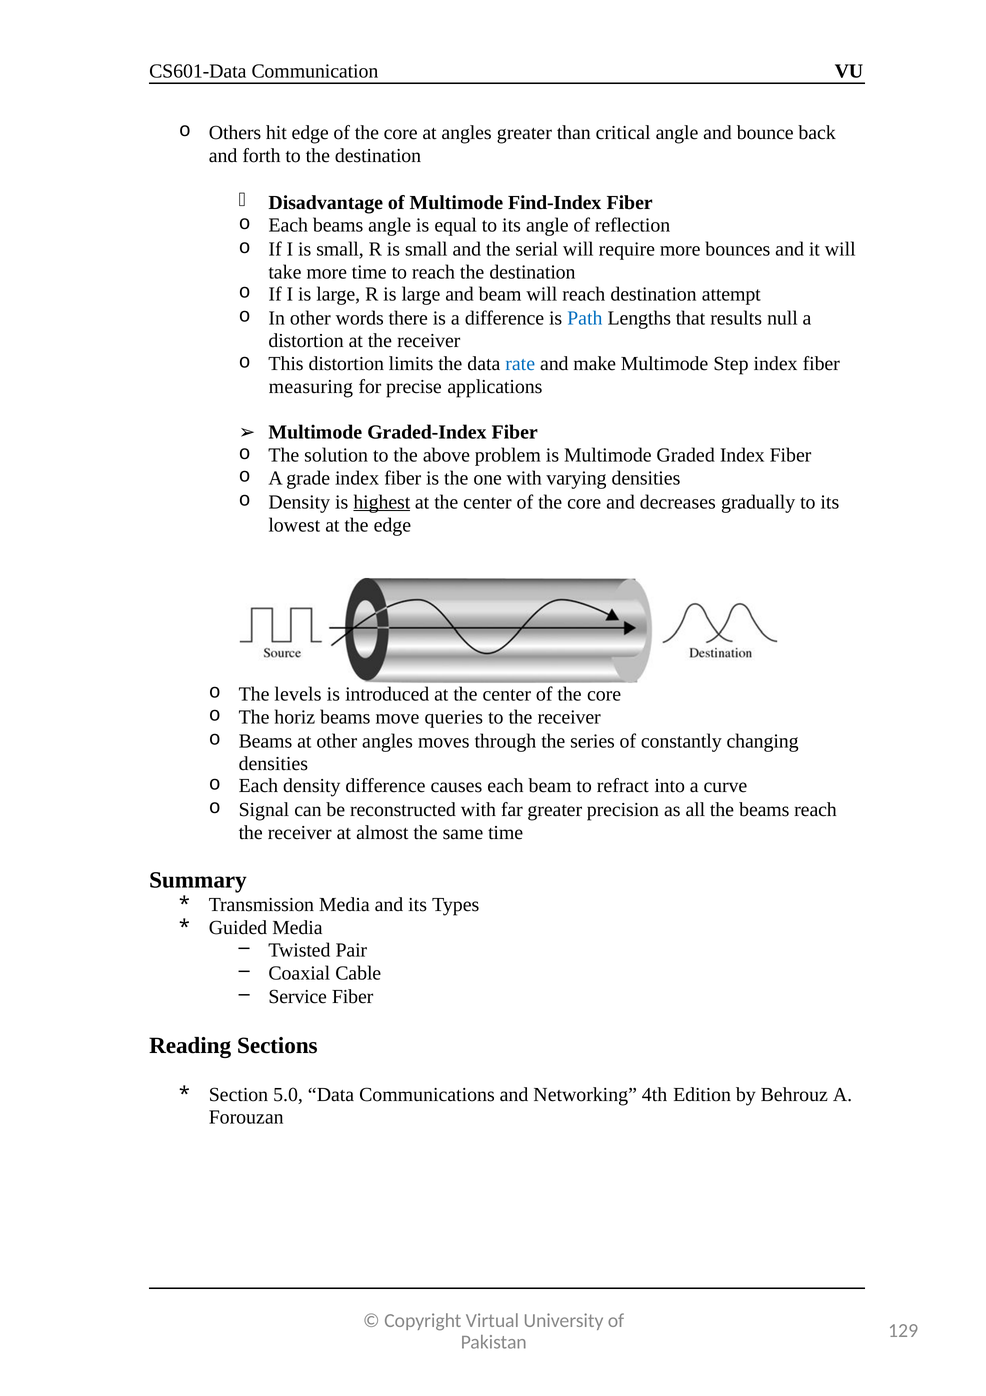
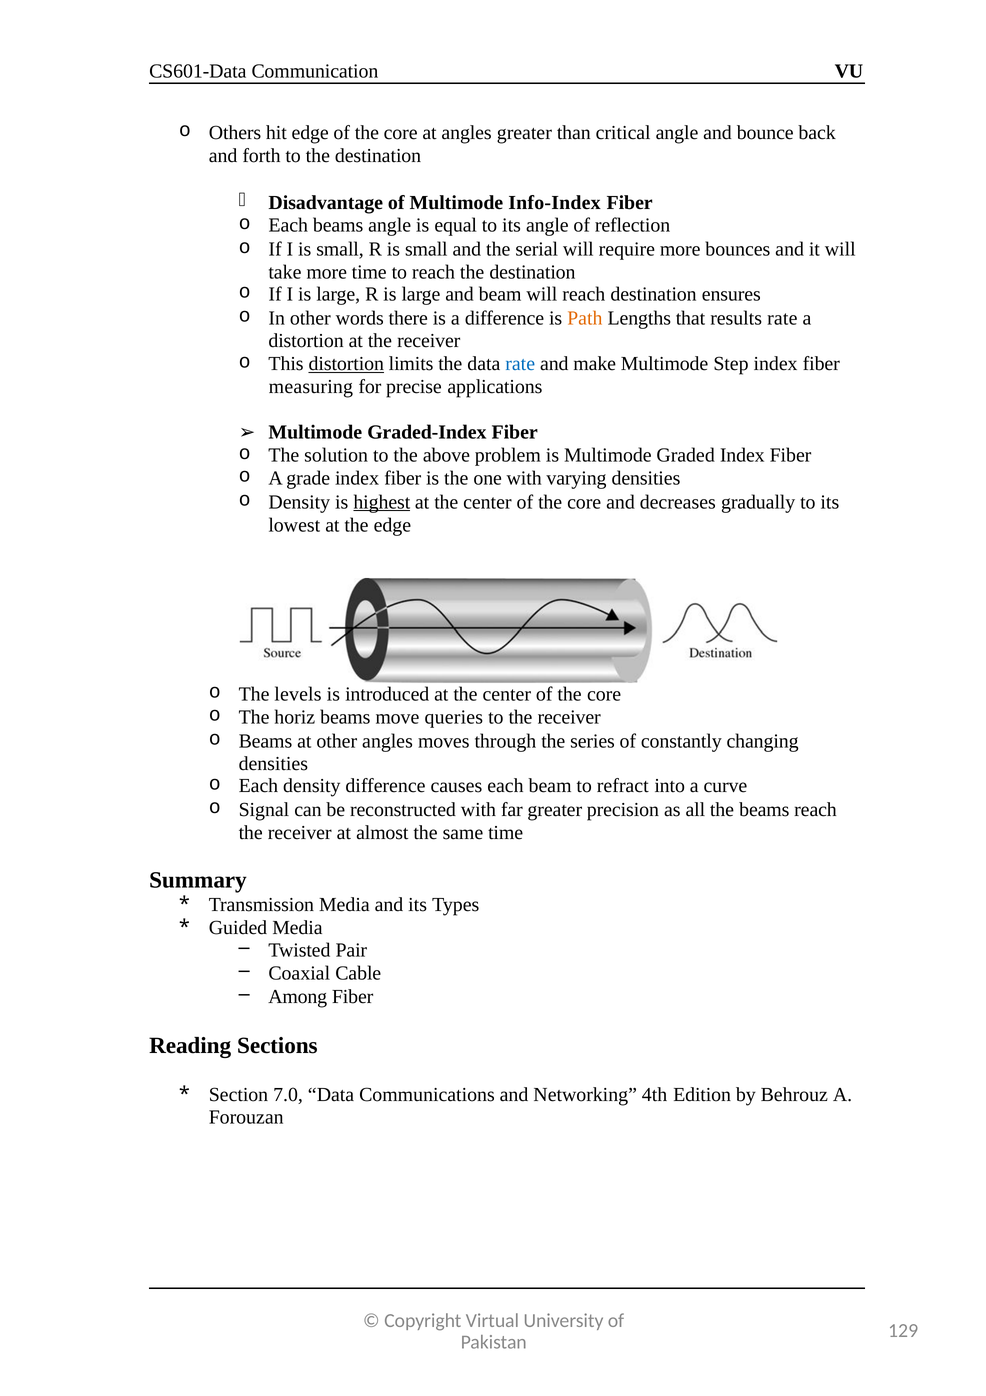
Find-Index: Find-Index -> Info-Index (554, 203)
attempt: attempt -> ensures (731, 294)
Path colour: blue -> orange (585, 318)
results null: null -> rate (782, 318)
distortion underline: none -> present (346, 364)
Service: Service -> Among (298, 996)
5.0: 5.0 -> 7.0 (288, 1094)
